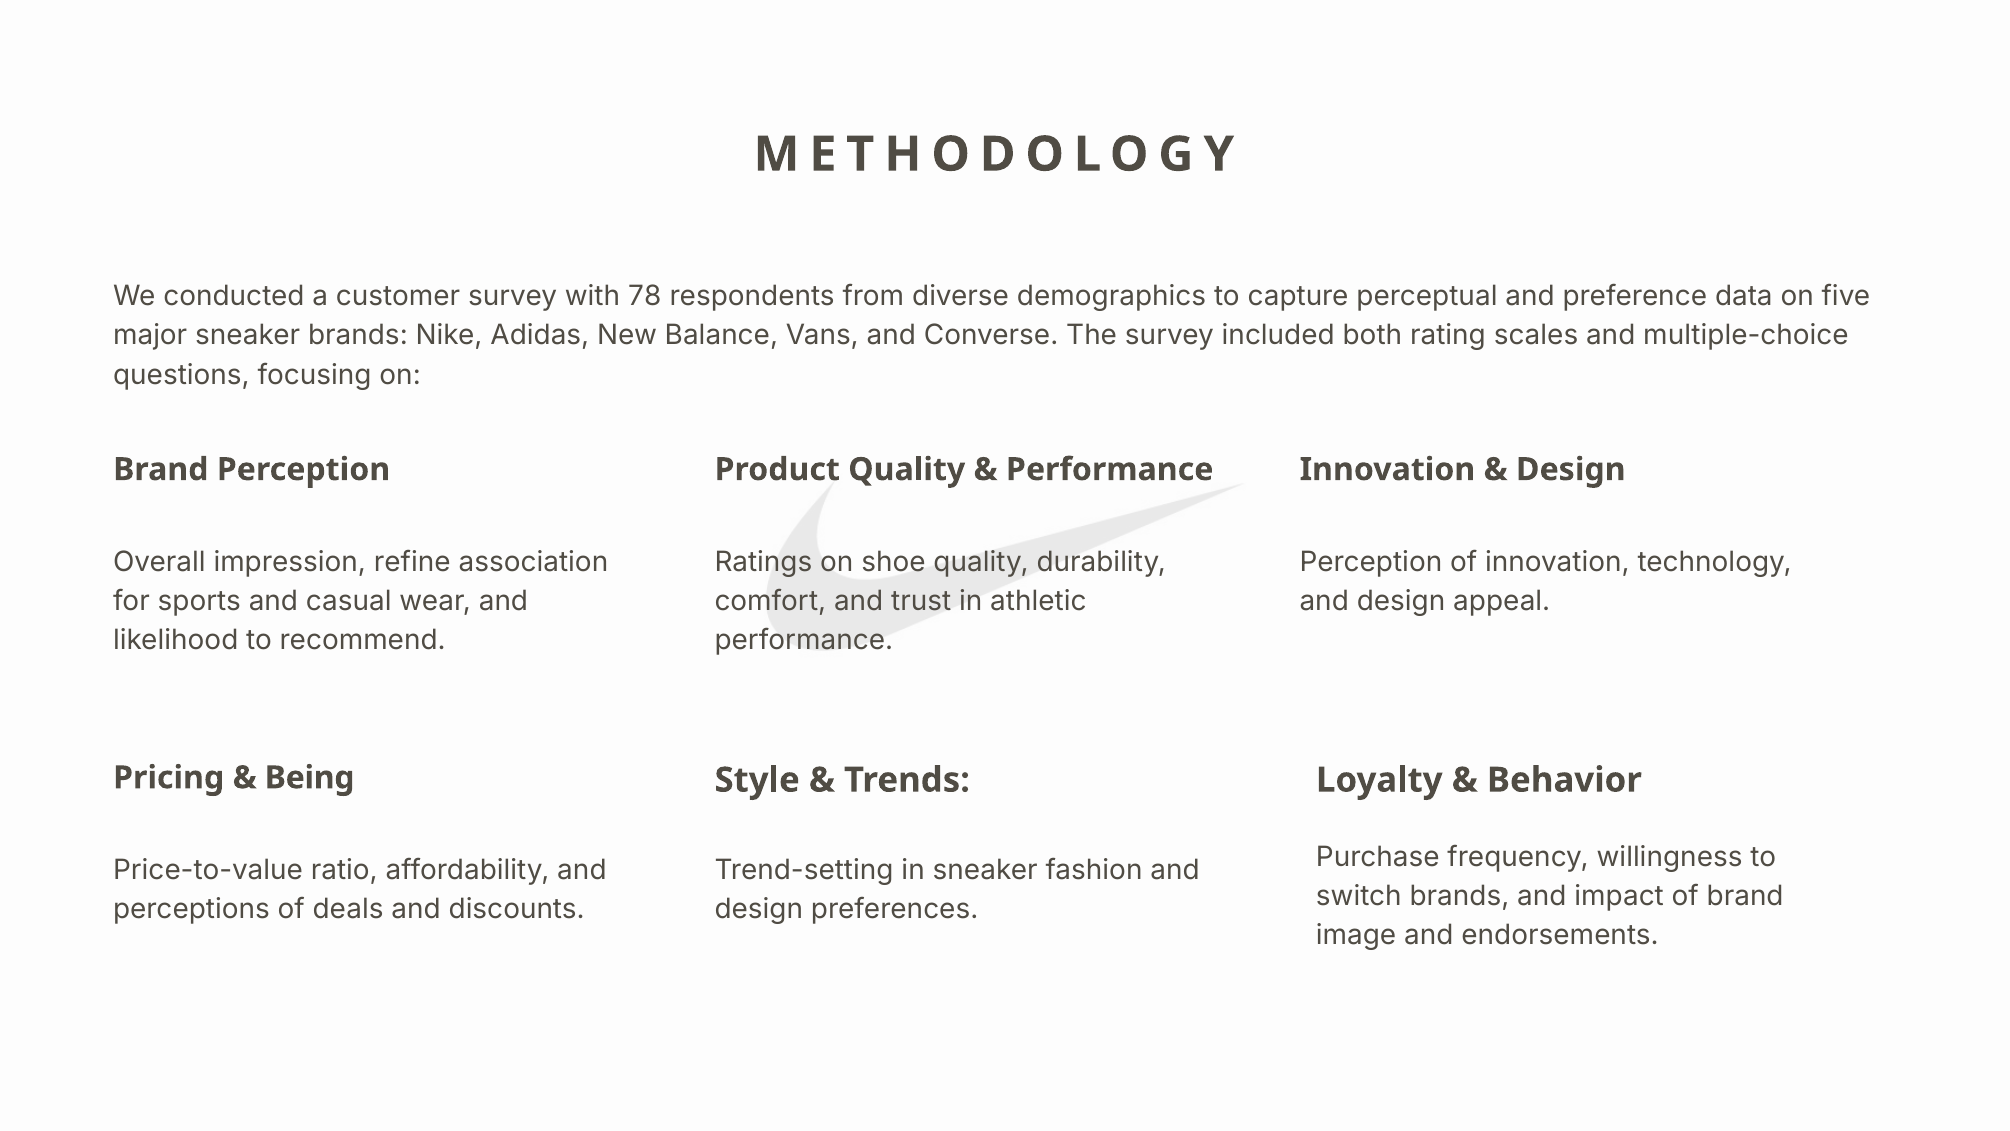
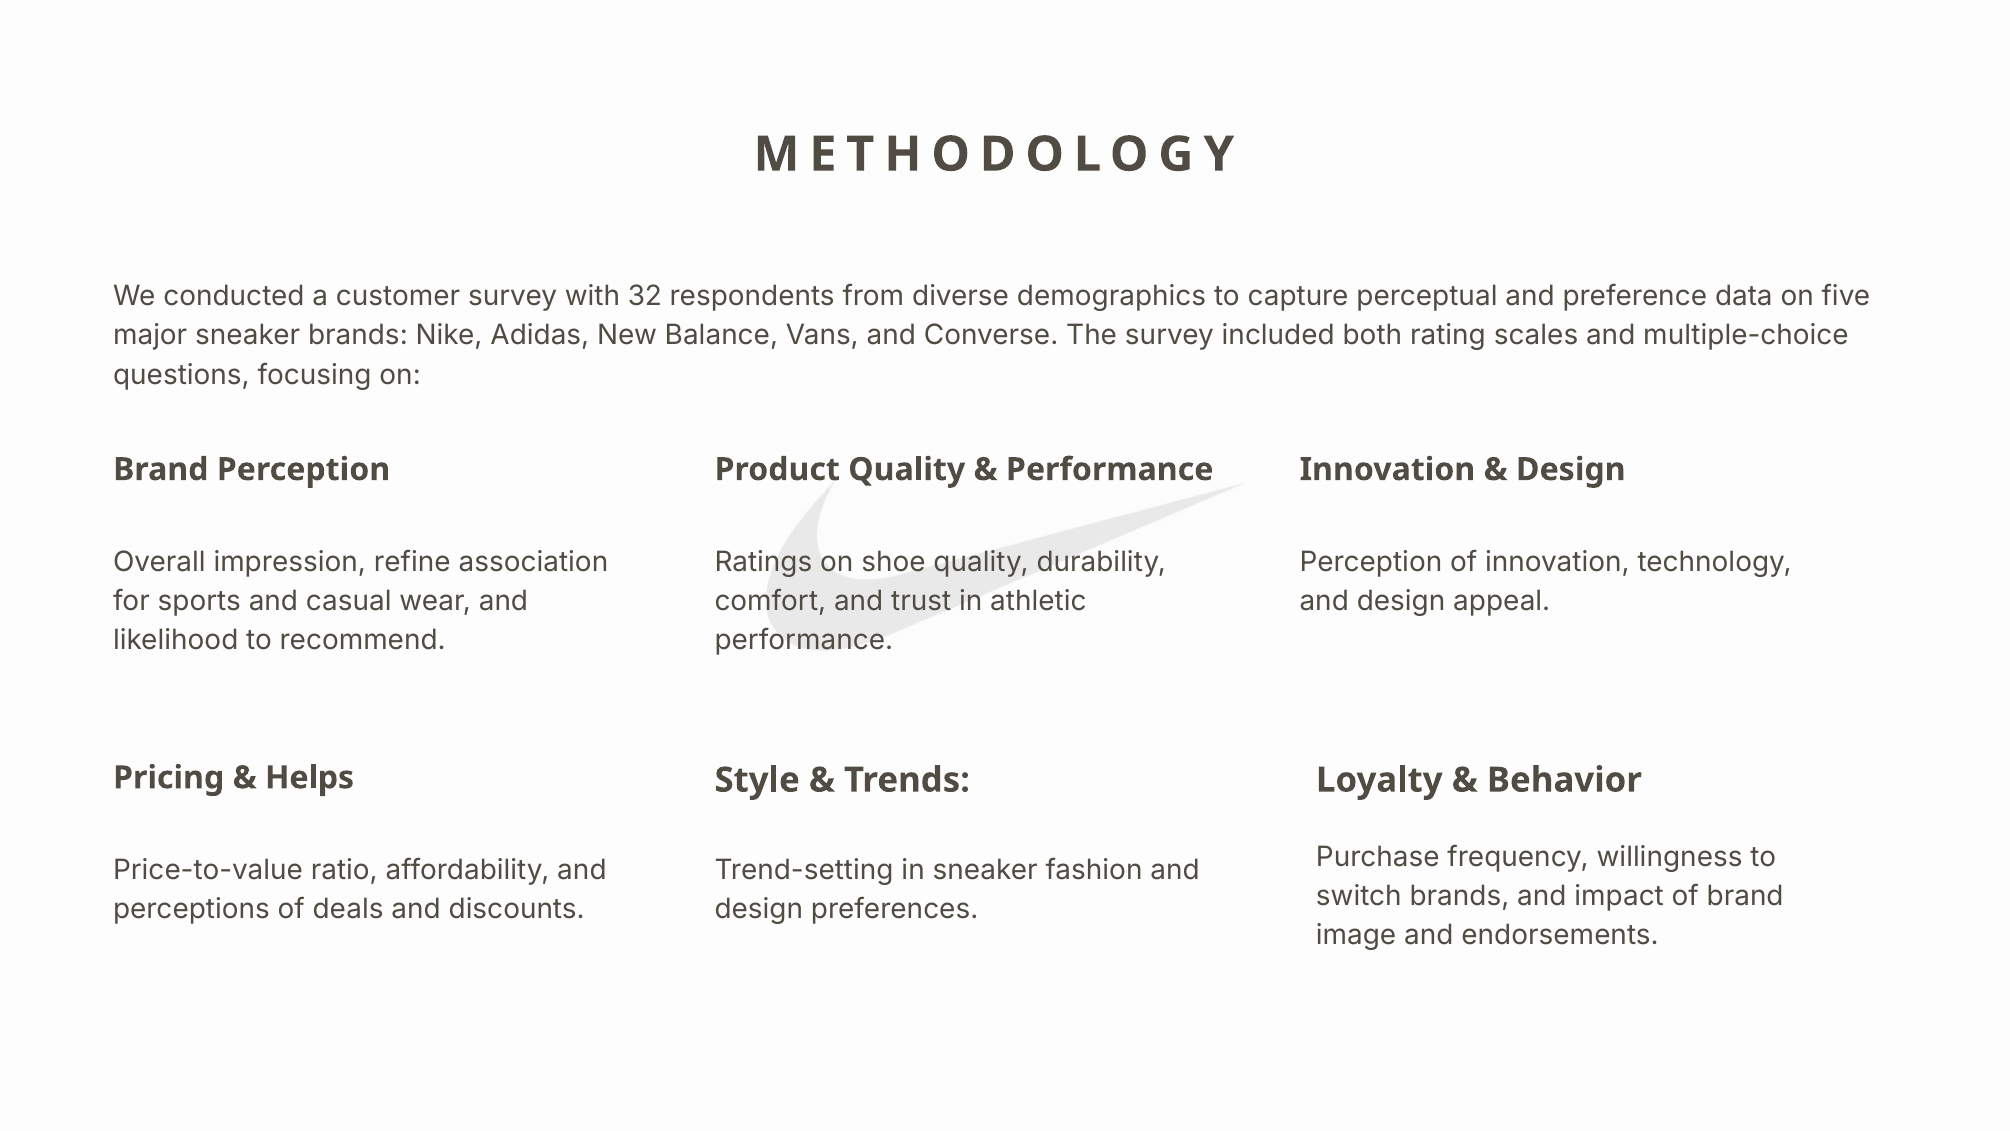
78: 78 -> 32 (645, 297)
Being: Being -> Helps (310, 777)
